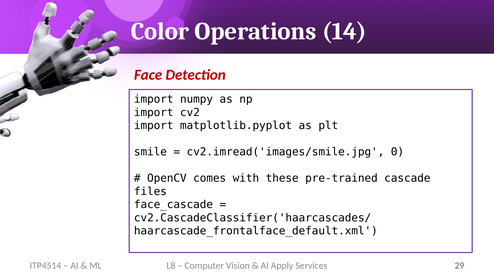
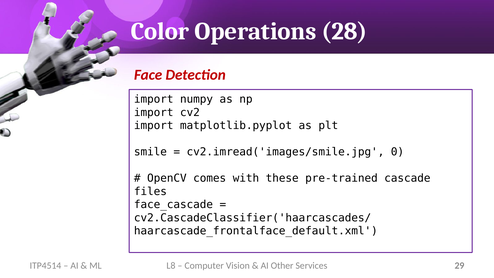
14: 14 -> 28 (344, 31)
Apply: Apply -> Other (282, 266)
